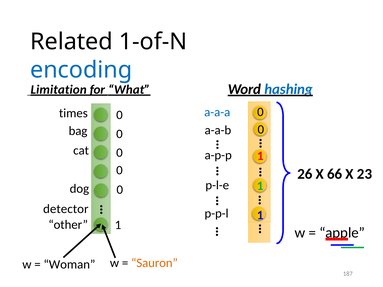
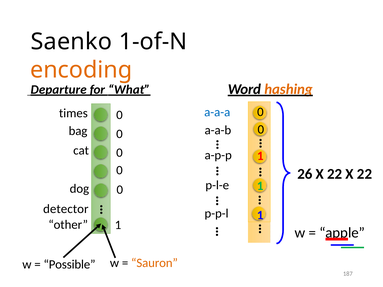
Related: Related -> Saenko (71, 42)
encoding colour: blue -> orange (81, 70)
Limitation: Limitation -> Departure (59, 90)
hashing colour: blue -> orange (289, 89)
26 X 66: 66 -> 22 (335, 174)
23: 23 -> 22 (365, 174)
Woman: Woman -> Possible (69, 265)
